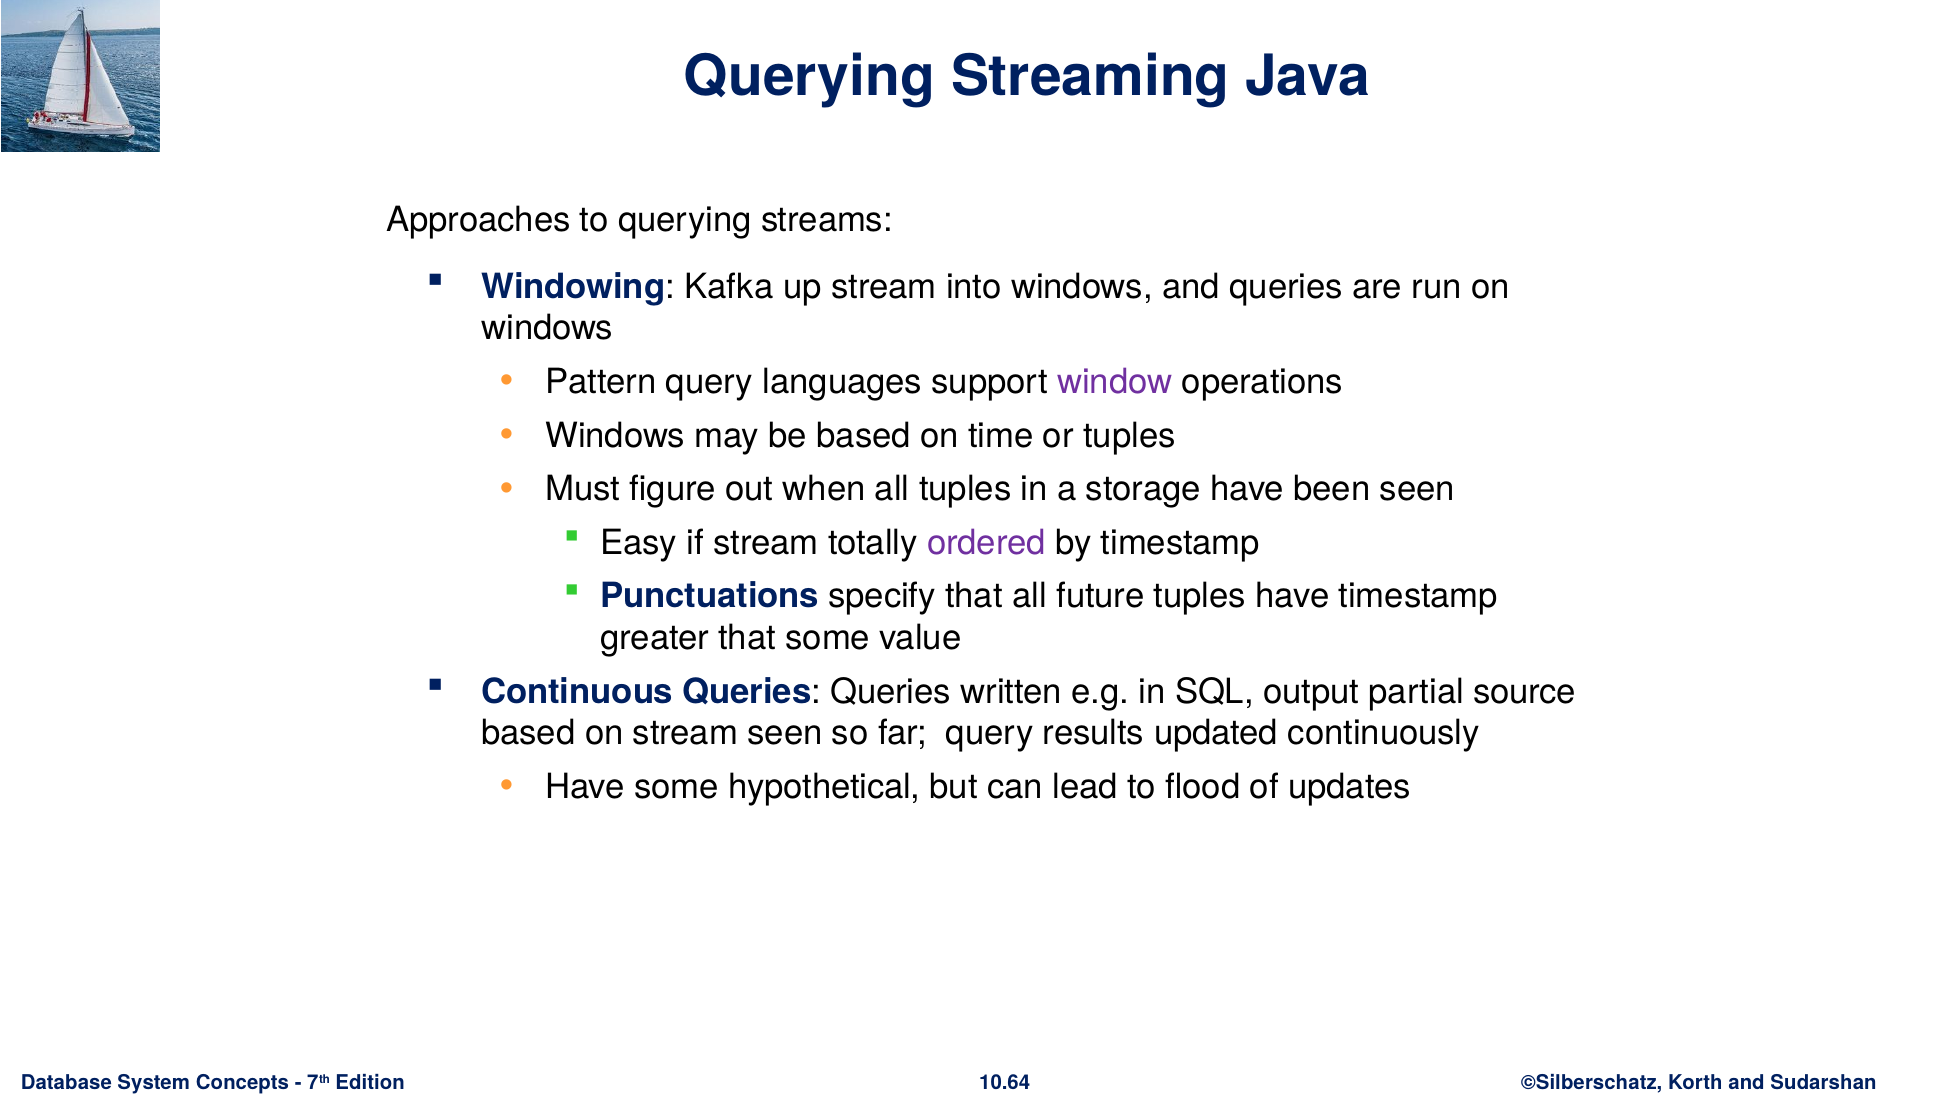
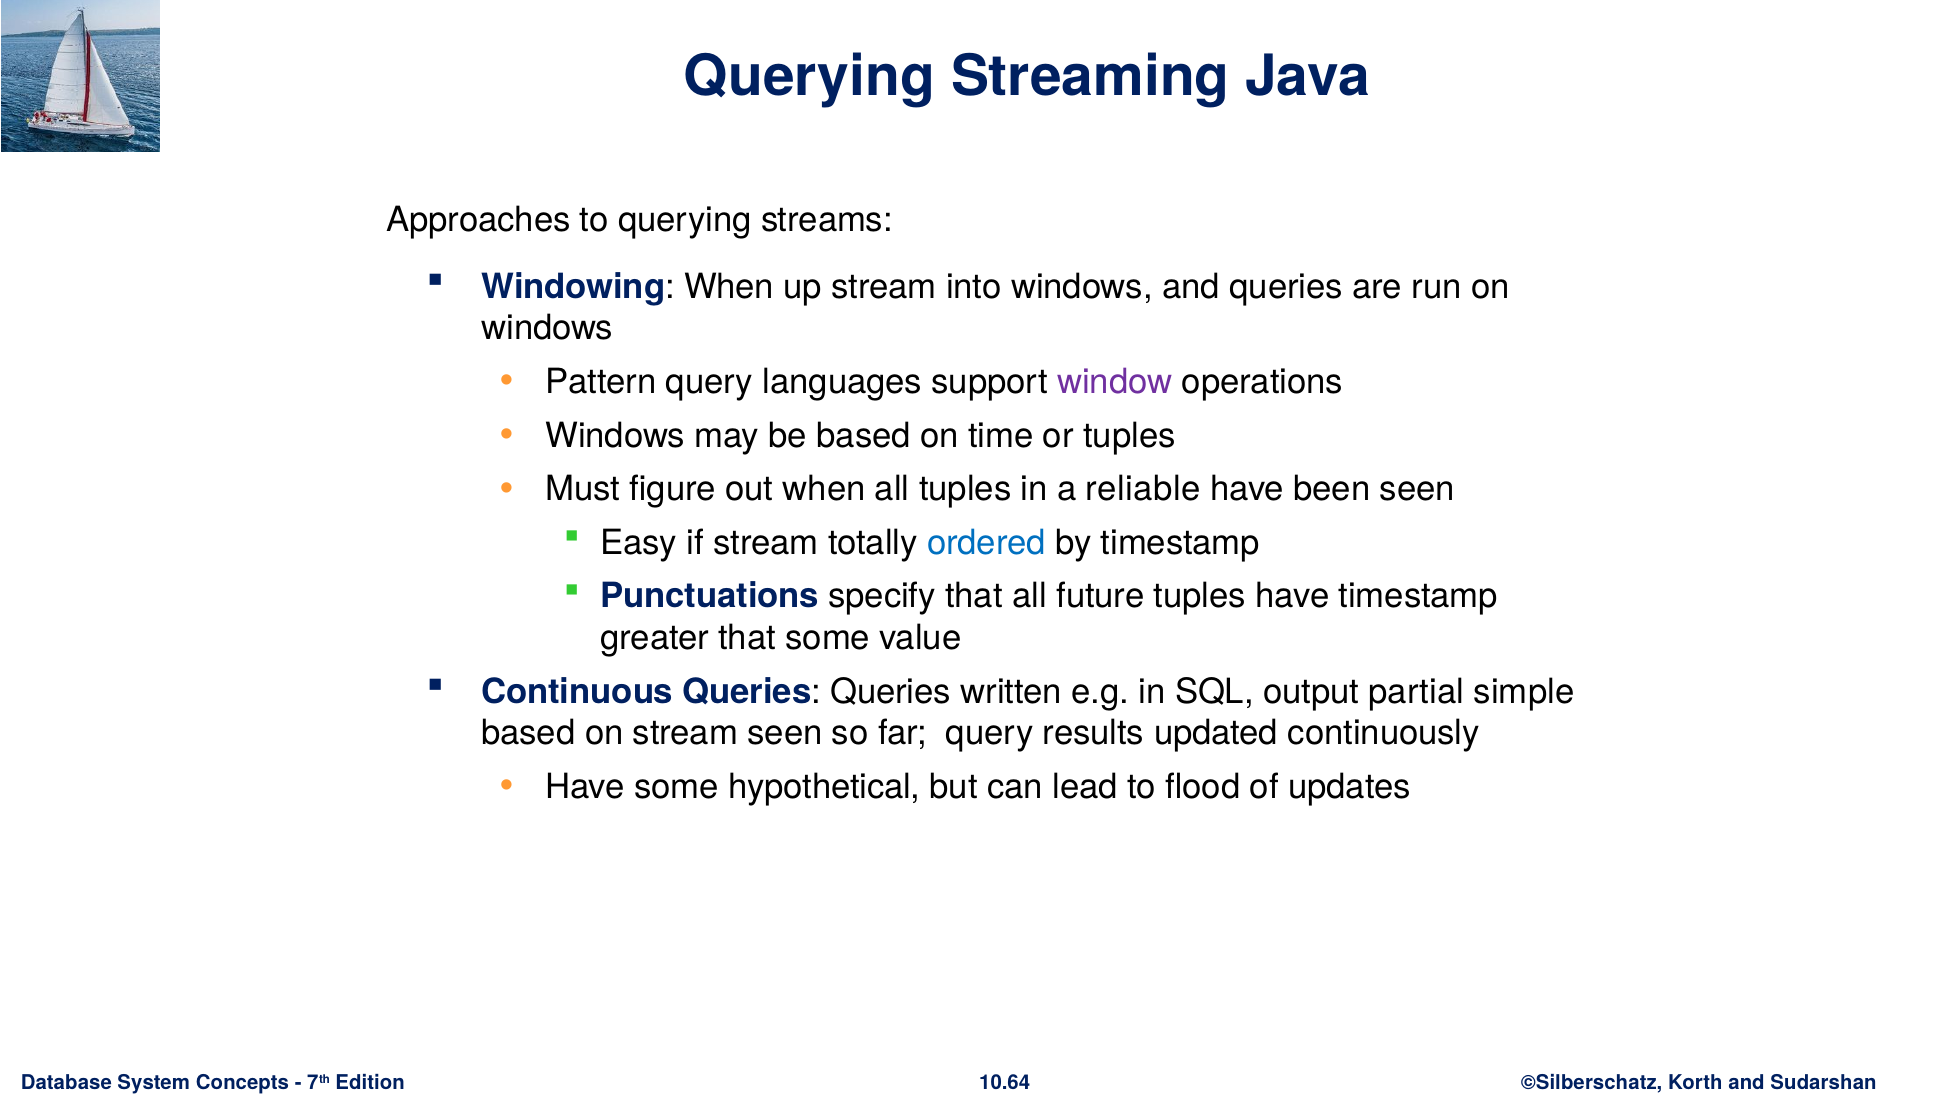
Windowing Kafka: Kafka -> When (729, 287)
storage: storage -> reliable (1143, 489)
ordered colour: purple -> blue (987, 543)
source: source -> simple (1524, 691)
